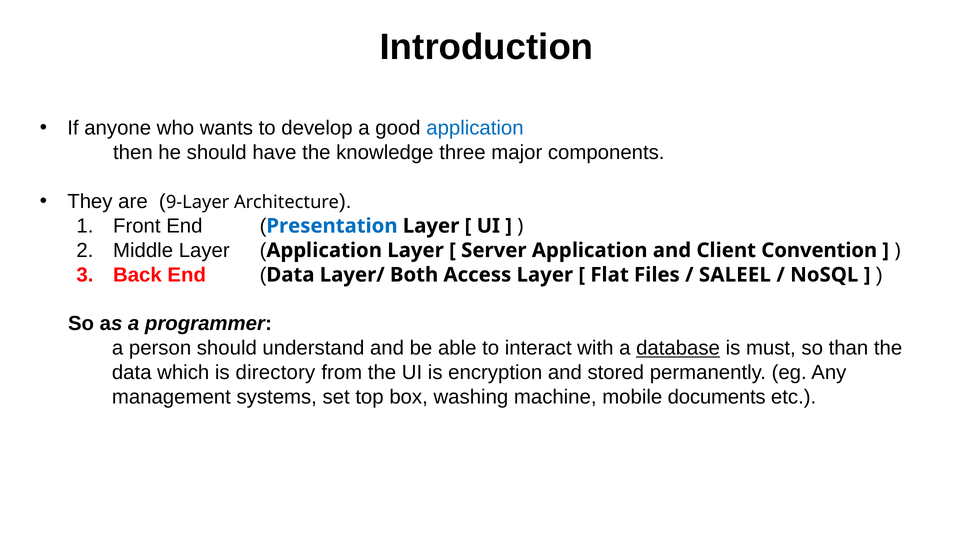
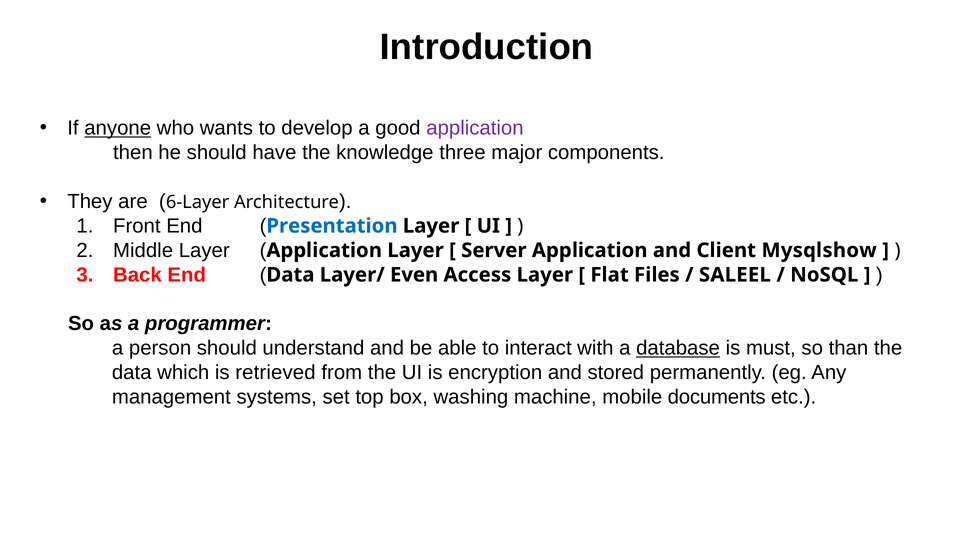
anyone underline: none -> present (118, 128)
application colour: blue -> purple (475, 128)
9-Layer: 9-Layer -> 6-Layer (198, 202)
Convention: Convention -> Mysqlshow (819, 250)
Both: Both -> Even (414, 275)
directory: directory -> retrieved (275, 372)
